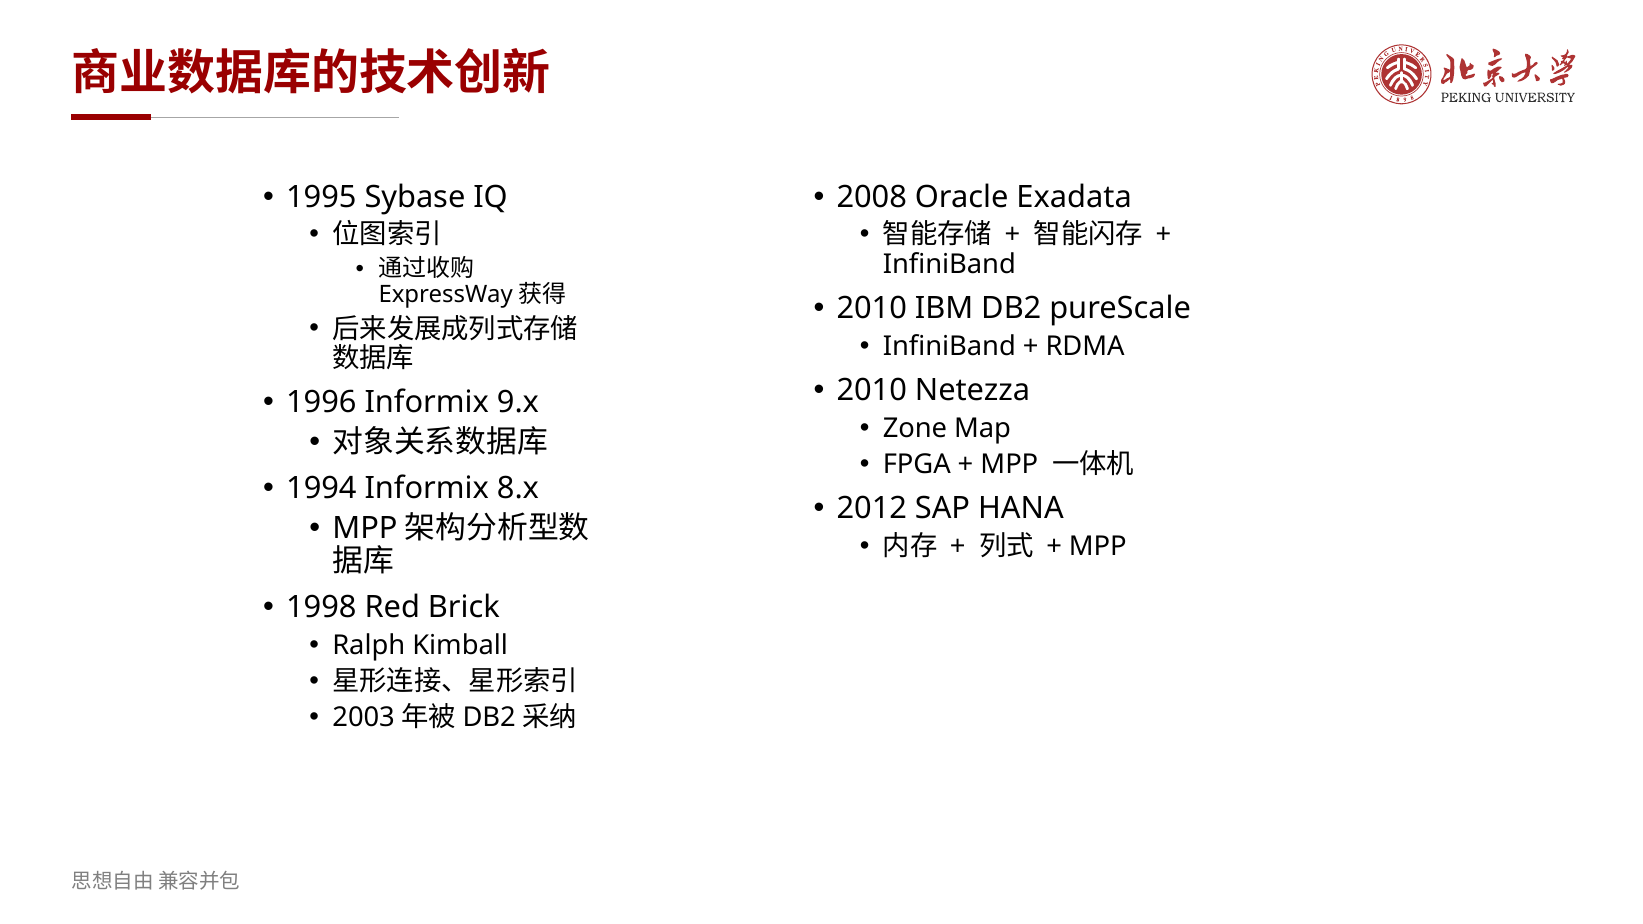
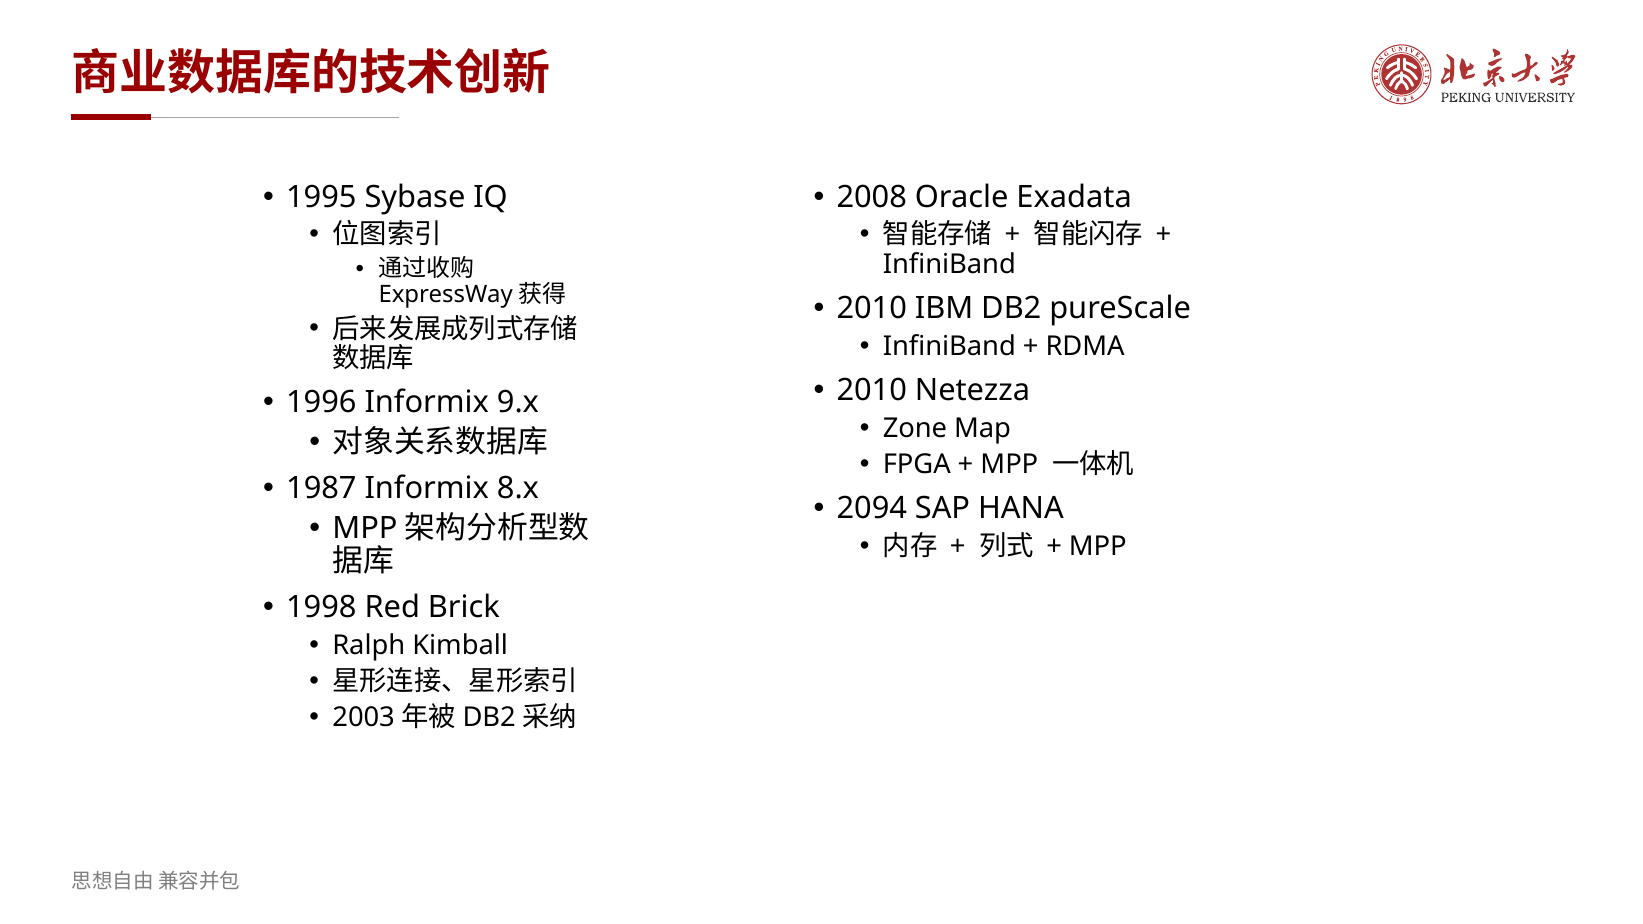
1994: 1994 -> 1987 (321, 489)
2012: 2012 -> 2094 (872, 509)
